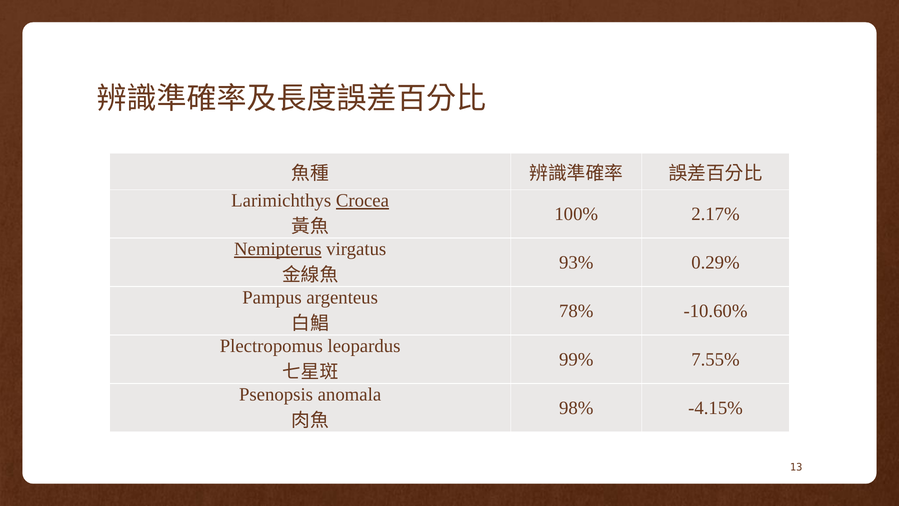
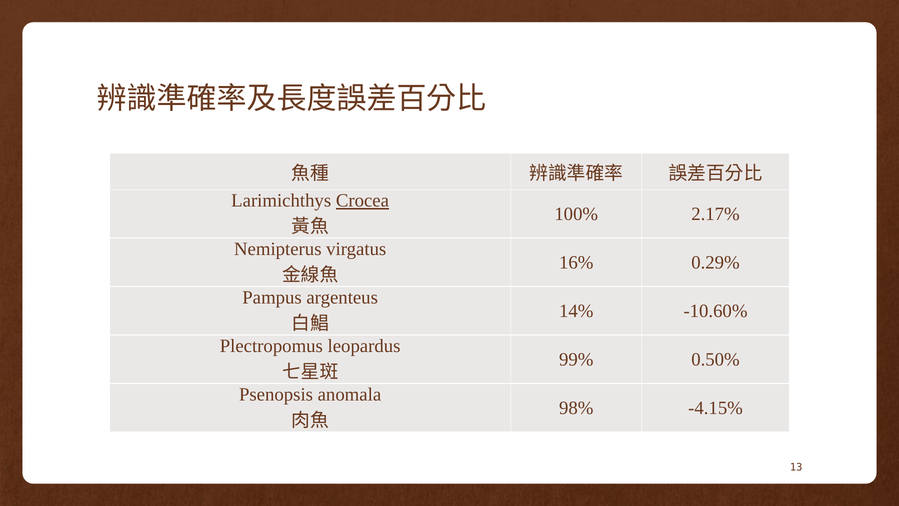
Nemipterus underline: present -> none (278, 249)
93%: 93% -> 16% (576, 263)
78%: 78% -> 14% (576, 311)
7.55%: 7.55% -> 0.50% (716, 360)
